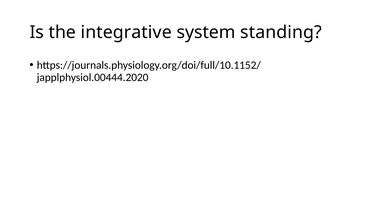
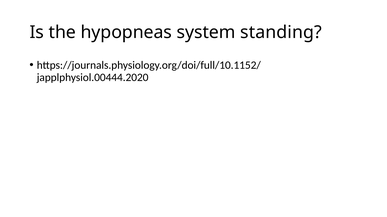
integrative: integrative -> hypopneas (126, 33)
